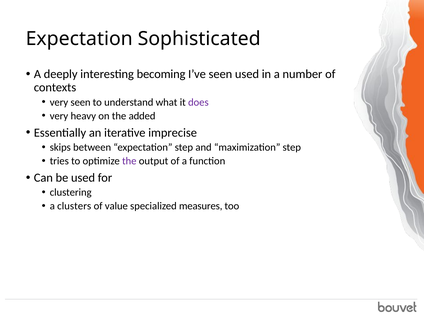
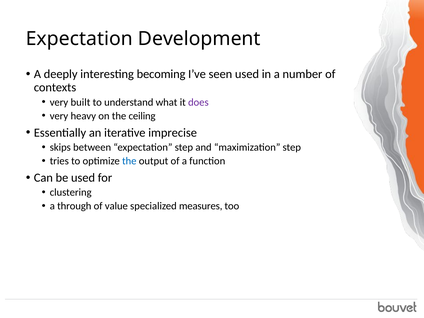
Sophisticated: Sophisticated -> Development (199, 39)
very seen: seen -> built (80, 102)
added: added -> ceiling (142, 116)
the colour: purple -> blue (129, 161)
clusters: clusters -> through (74, 206)
